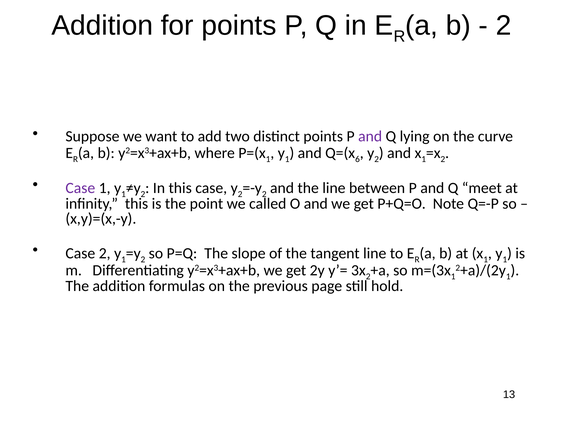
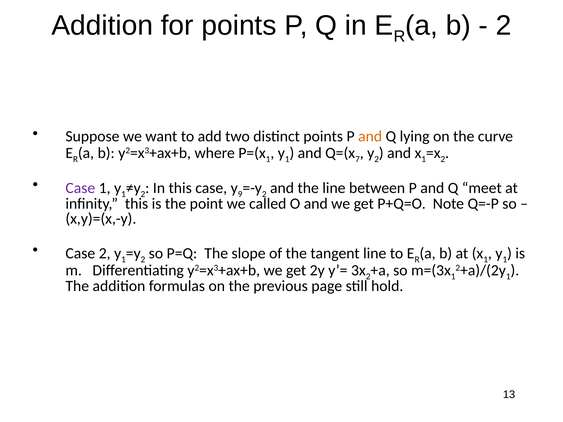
and colour: purple -> orange (370, 136)
6: 6 -> 7 (357, 159)
2: 2 -> 9 (240, 194)
